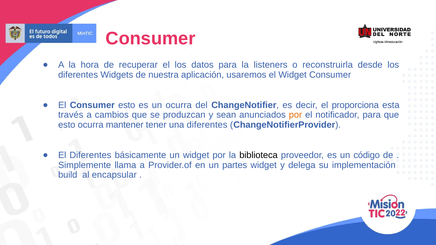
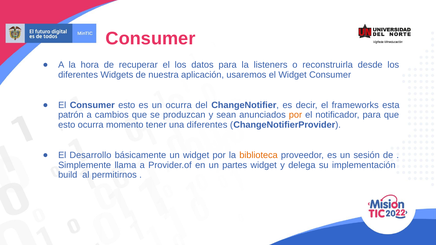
proporciona: proporciona -> frameworks (355, 105)
través: través -> patrón (71, 115)
mantener: mantener -> momento (125, 125)
El Diferentes: Diferentes -> Desarrollo (90, 155)
biblioteca colour: black -> orange (259, 155)
código: código -> sesión (367, 155)
encapsular: encapsular -> permitirnos (114, 175)
